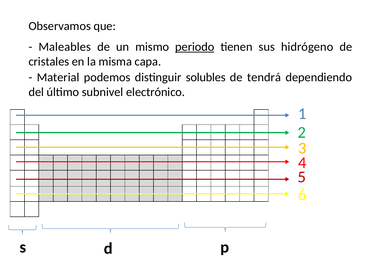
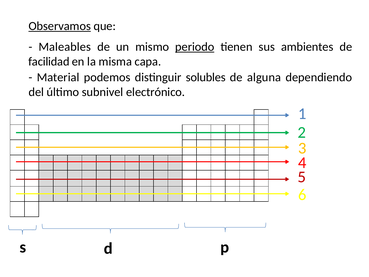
Observamos underline: none -> present (60, 26)
hidrógeno: hidrógeno -> ambientes (307, 47)
cristales: cristales -> facilidad (49, 61)
tendrá: tendrá -> alguna (264, 77)
